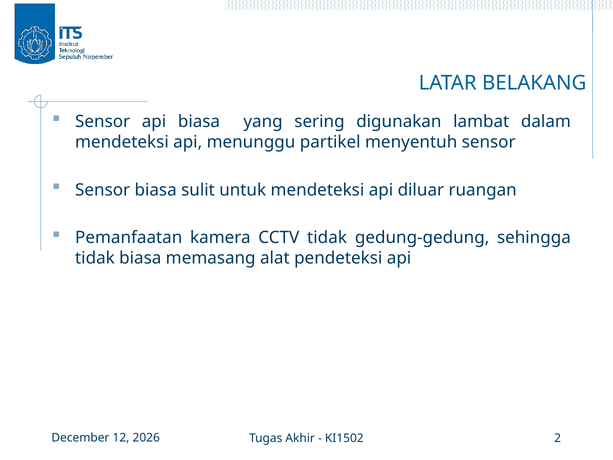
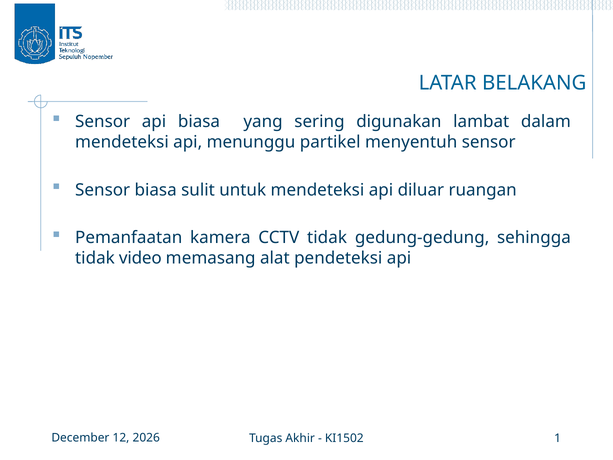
tidak biasa: biasa -> video (140, 258)
2: 2 -> 1 (558, 438)
